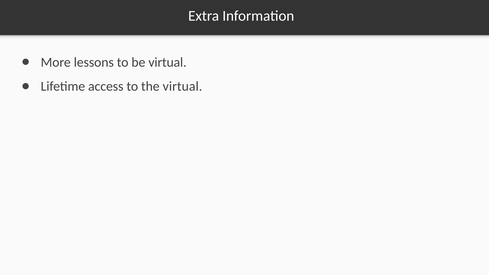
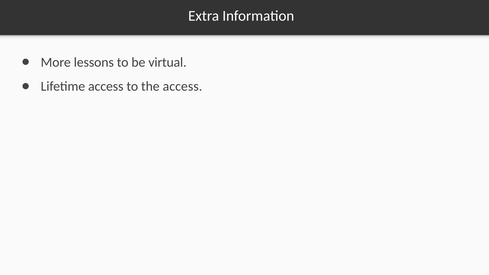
the virtual: virtual -> access (182, 86)
